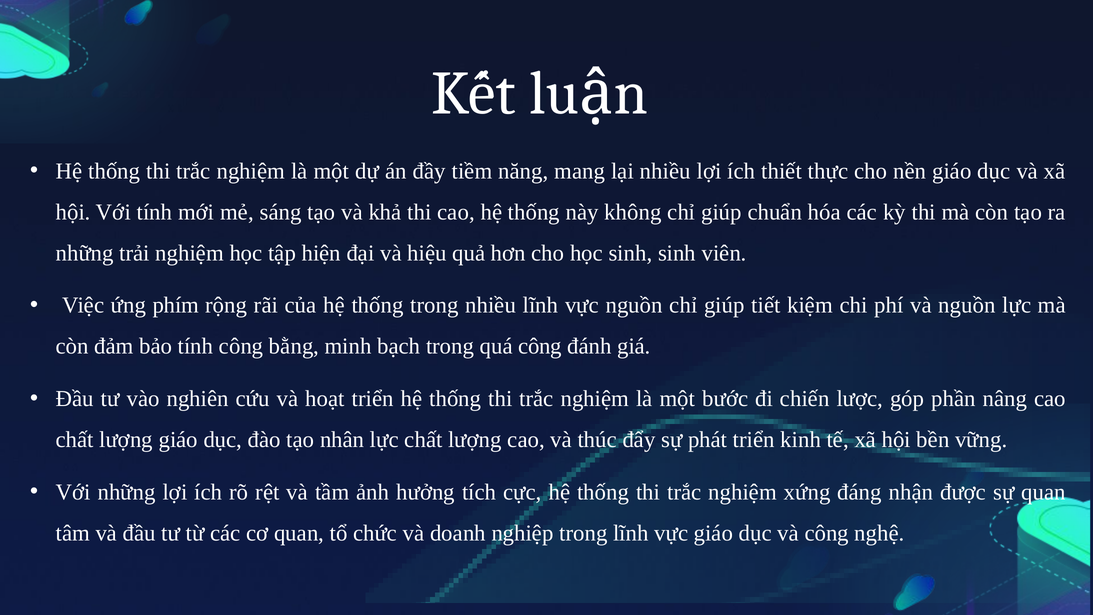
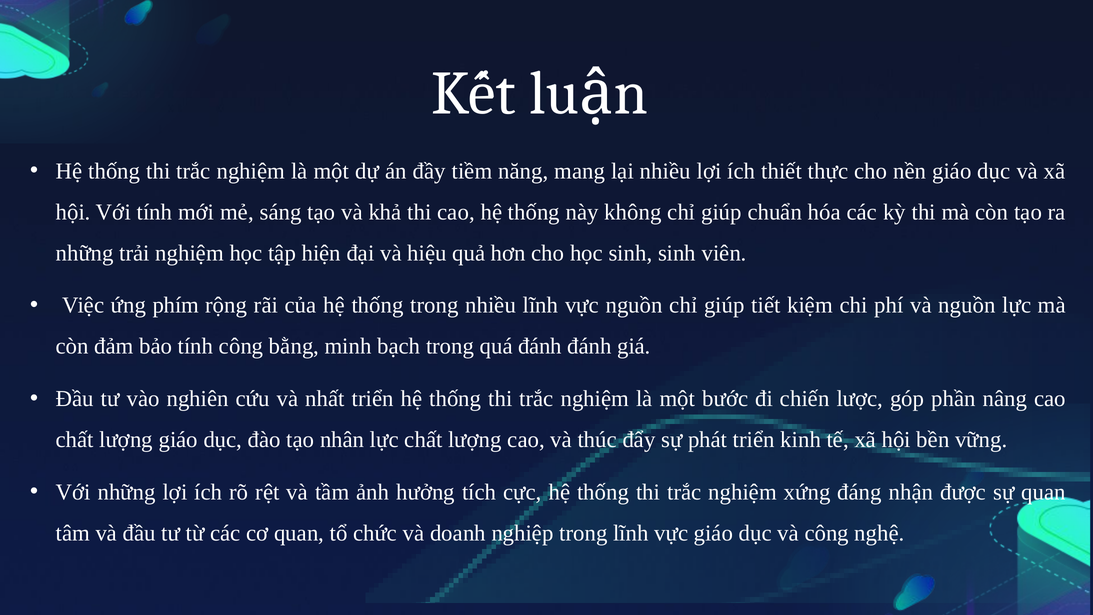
quá công: công -> đánh (540, 346)
hoạt: hoạt -> nhất (325, 399)
